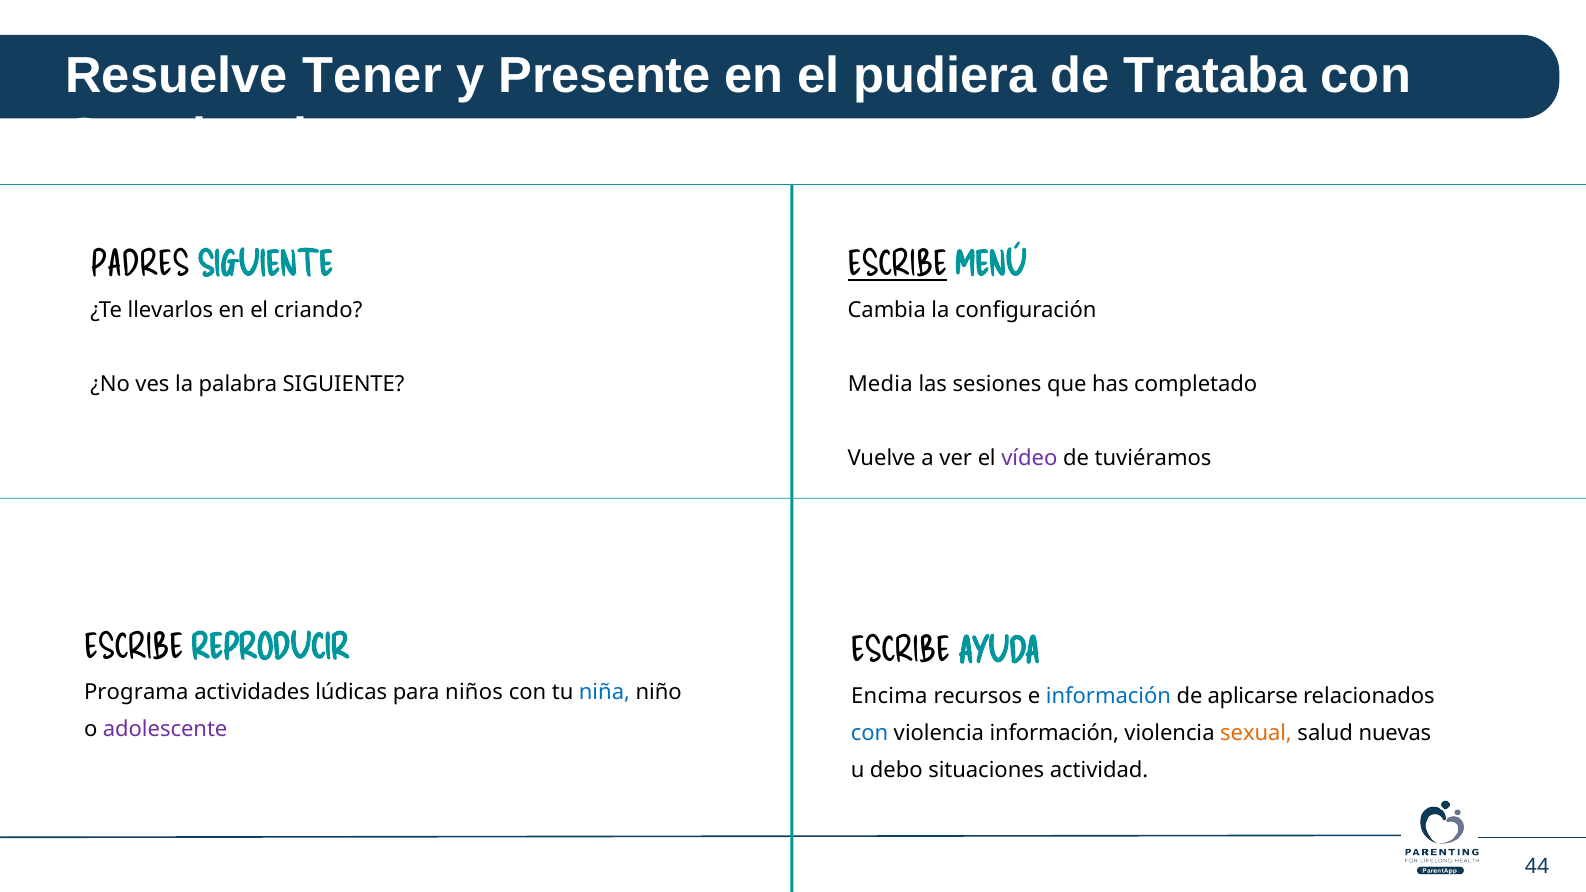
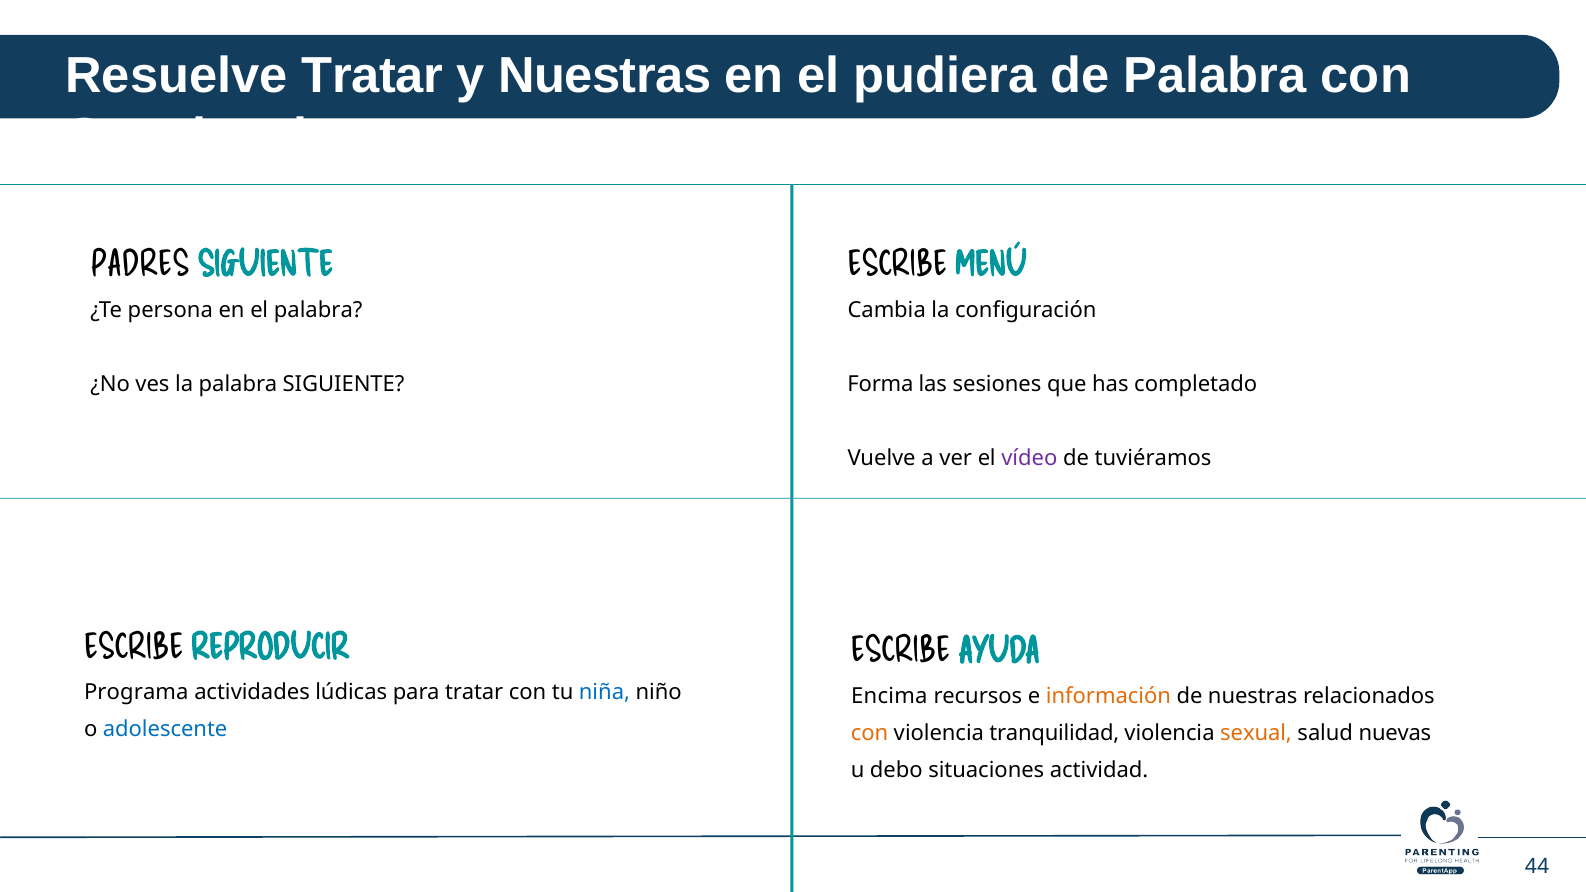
Resuelve Tener: Tener -> Tratar (373, 76)
y Presente: Presente -> Nuestras (605, 76)
de Trataba: Trataba -> Palabra (1215, 76)
ESCRIBE underline: present -> none (897, 265)
llevarlos: llevarlos -> persona (170, 310)
el criando: criando -> palabra (318, 310)
Media: Media -> Forma (880, 384)
para niños: niños -> tratar (474, 693)
información colour: blue -> orange (1108, 696)
de aplicarse: aplicarse -> nuestras (1253, 696)
adolescente colour: purple -> blue (165, 730)
con colour: blue -> orange (870, 733)
violencia información: información -> tranquilidad (1054, 733)
